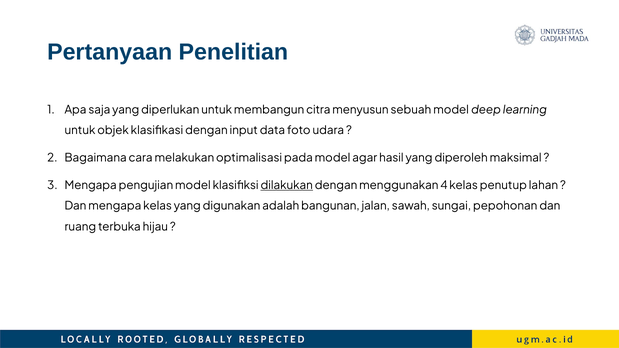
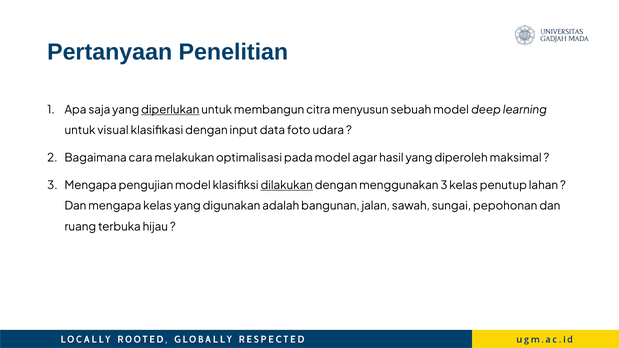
diperlukan underline: none -> present (170, 110)
objek: objek -> visual (113, 131)
menggunakan 4: 4 -> 3 (444, 185)
